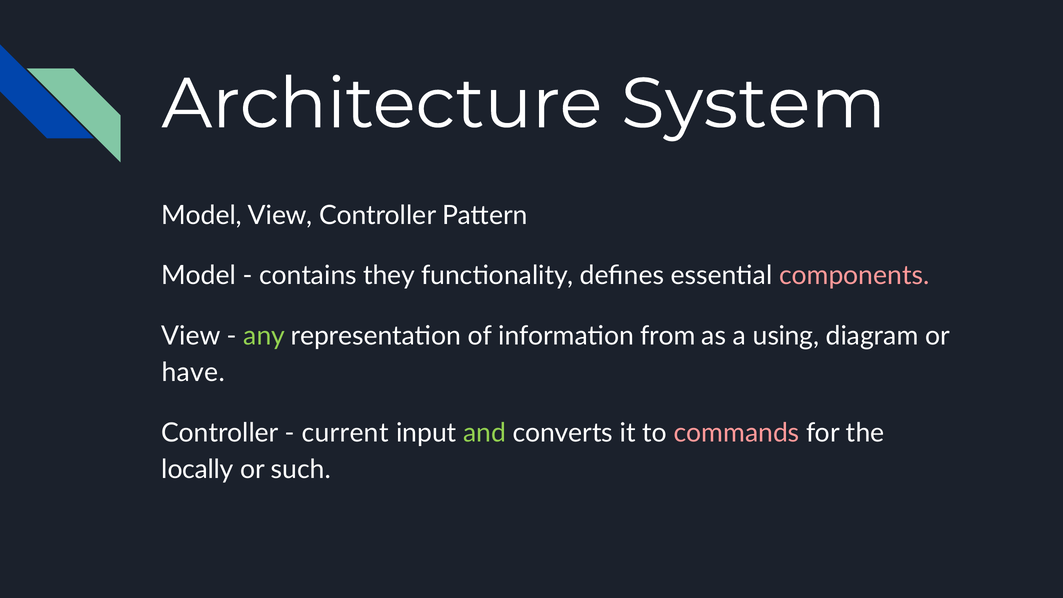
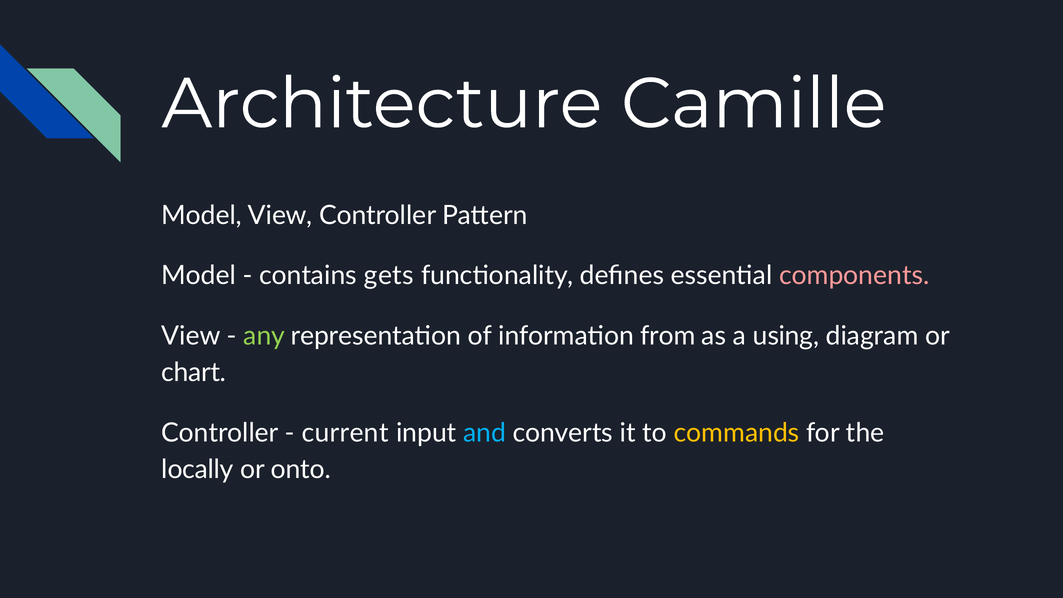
System: System -> Camille (754, 104)
they: they -> gets (389, 276)
have: have -> chart (194, 373)
and colour: light green -> light blue (485, 433)
commands colour: pink -> yellow (737, 433)
such: such -> onto (301, 470)
